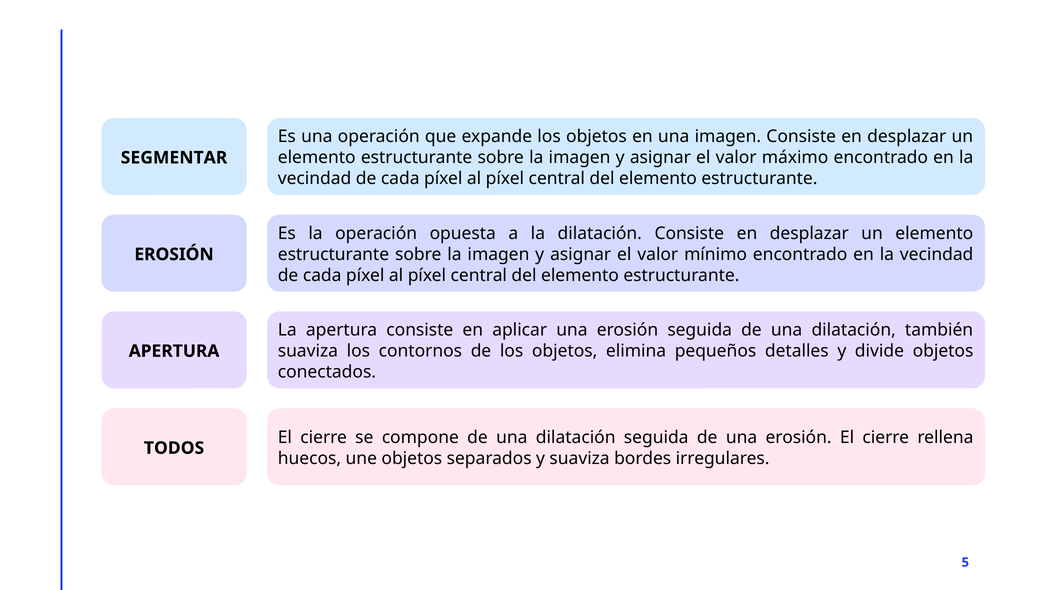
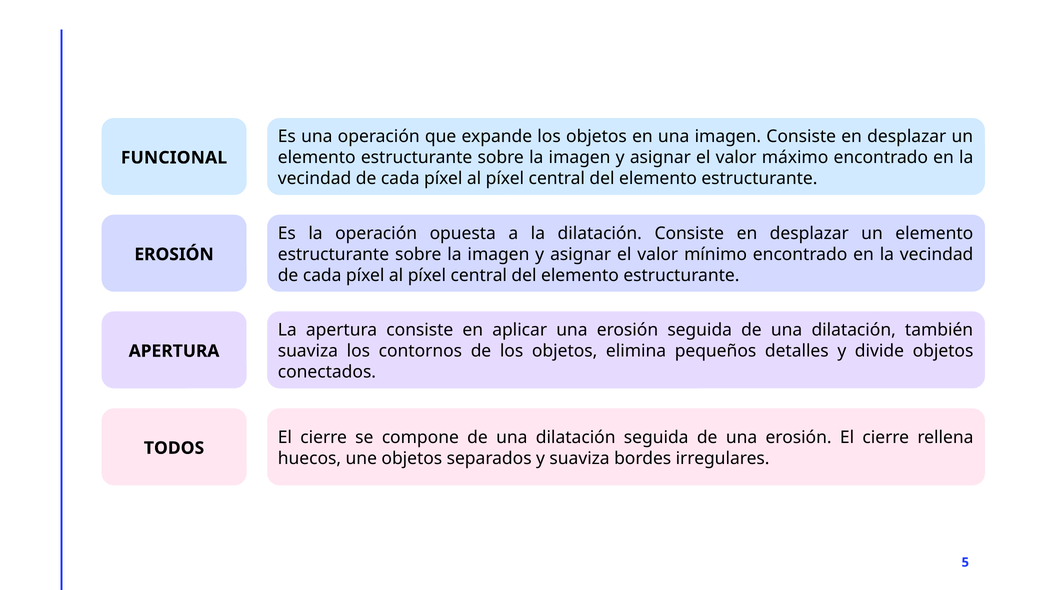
SEGMENTAR: SEGMENTAR -> FUNCIONAL (174, 158)
